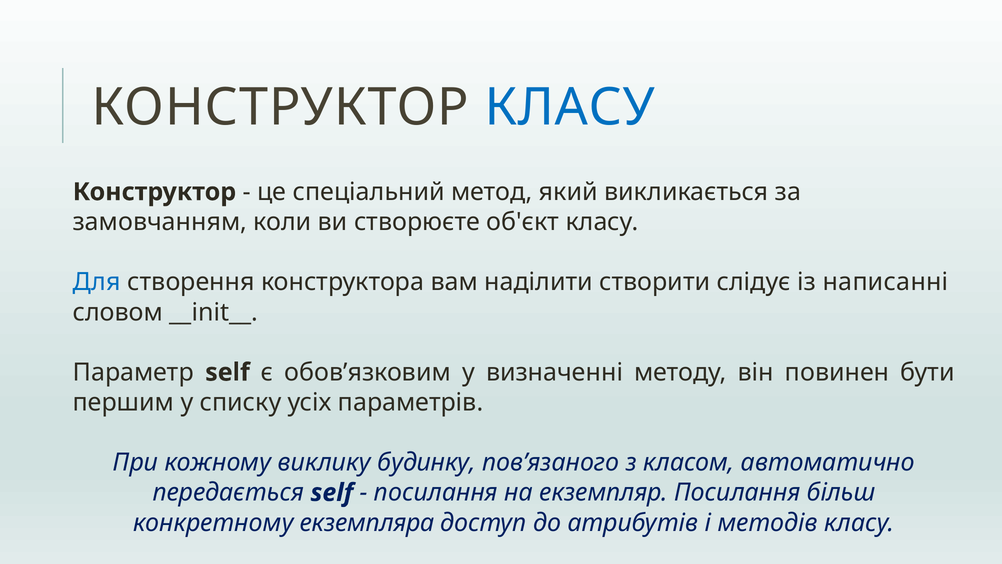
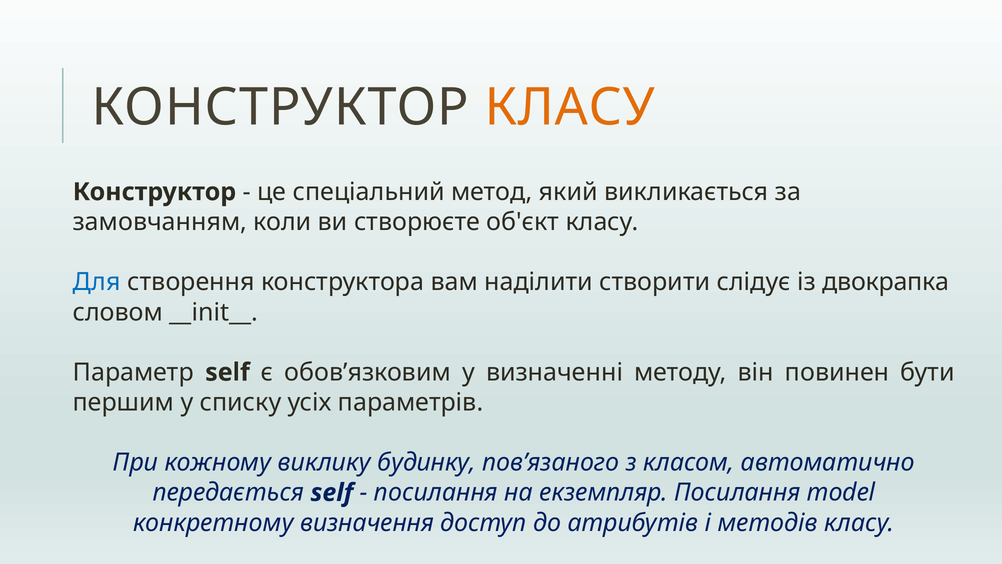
КЛАСУ colour: blue -> orange (570, 108)
написанні: написанні -> двокрапка (886, 282)
більш: більш -> model (841, 492)
екземпляра: екземпляра -> визначення (367, 522)
